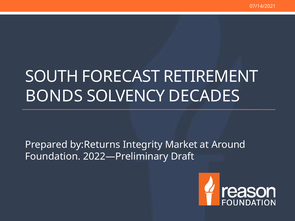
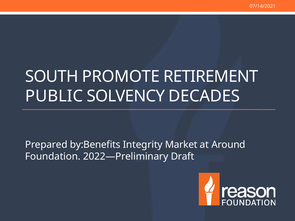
FORECAST: FORECAST -> PROMOTE (121, 77)
BONDS: BONDS -> PUBLIC (54, 96)
by:Returns: by:Returns -> by:Benefits (95, 145)
